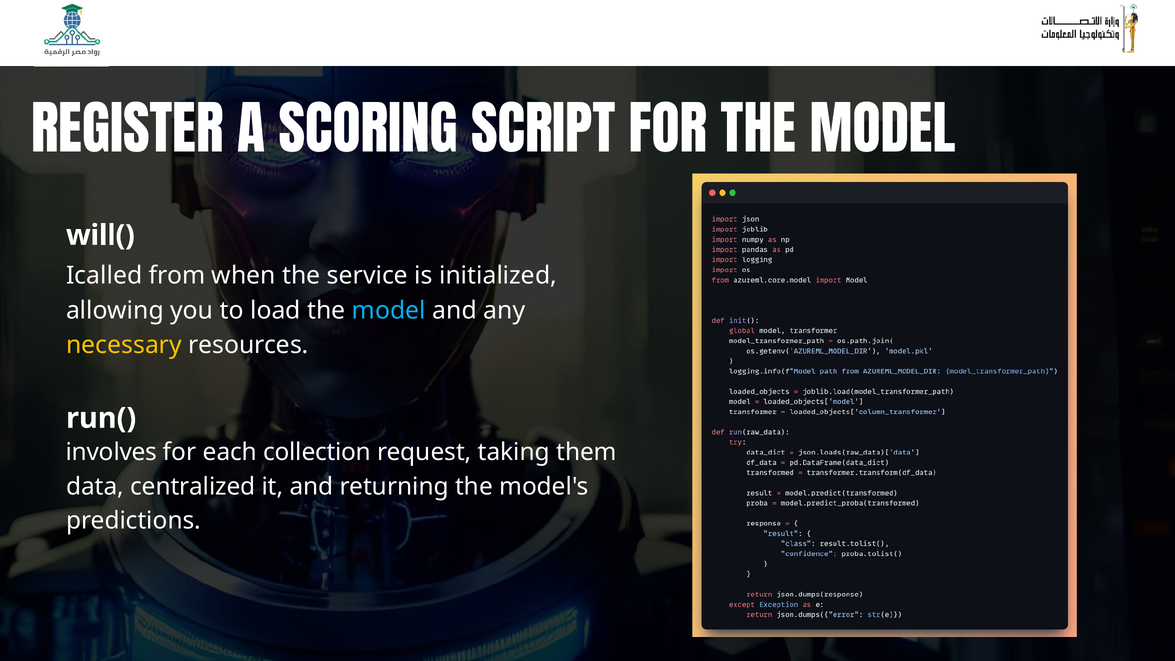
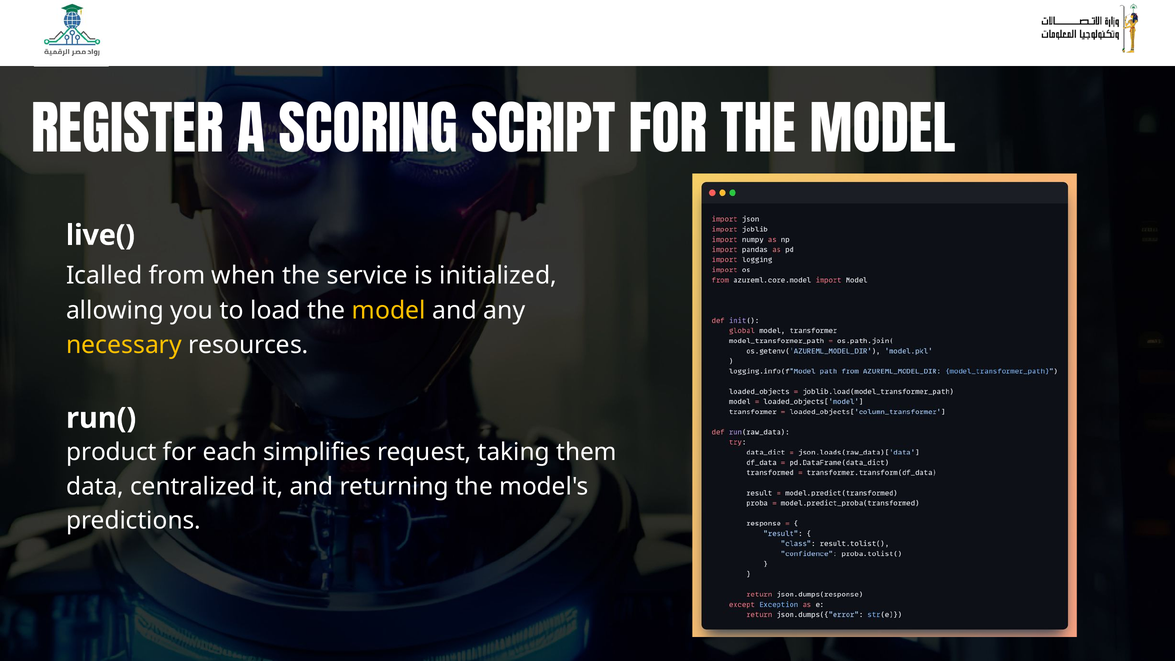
will(: will( -> live( (100, 235)
model colour: light blue -> yellow (389, 310)
involves: involves -> product (111, 452)
collection: collection -> simplifies (317, 452)
